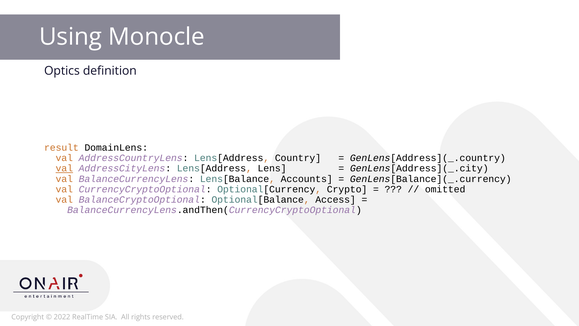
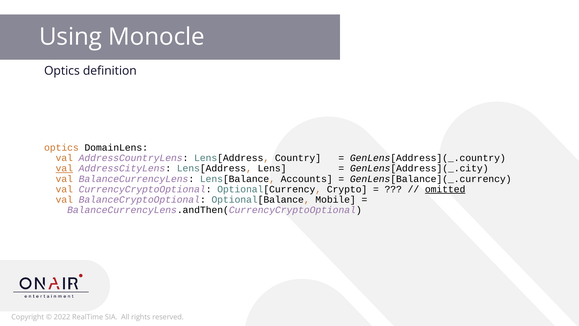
result: result -> optics (61, 147)
omitted underline: none -> present (445, 189)
Access: Access -> Mobile (336, 199)
